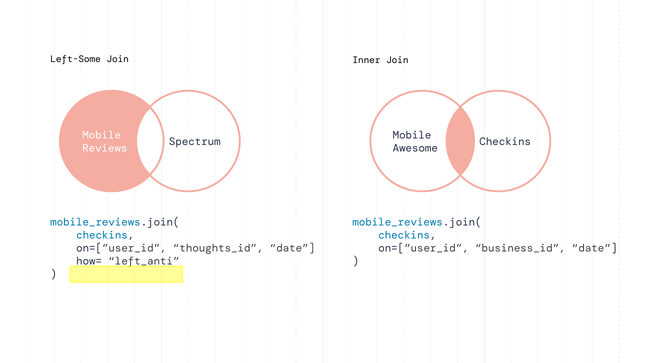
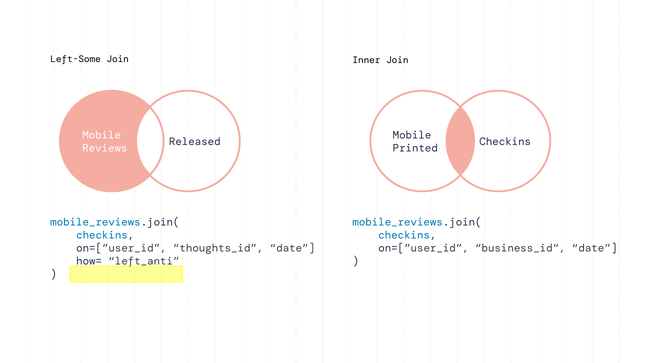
Spectrum: Spectrum -> Released (195, 142)
Awesome: Awesome -> Printed (415, 148)
